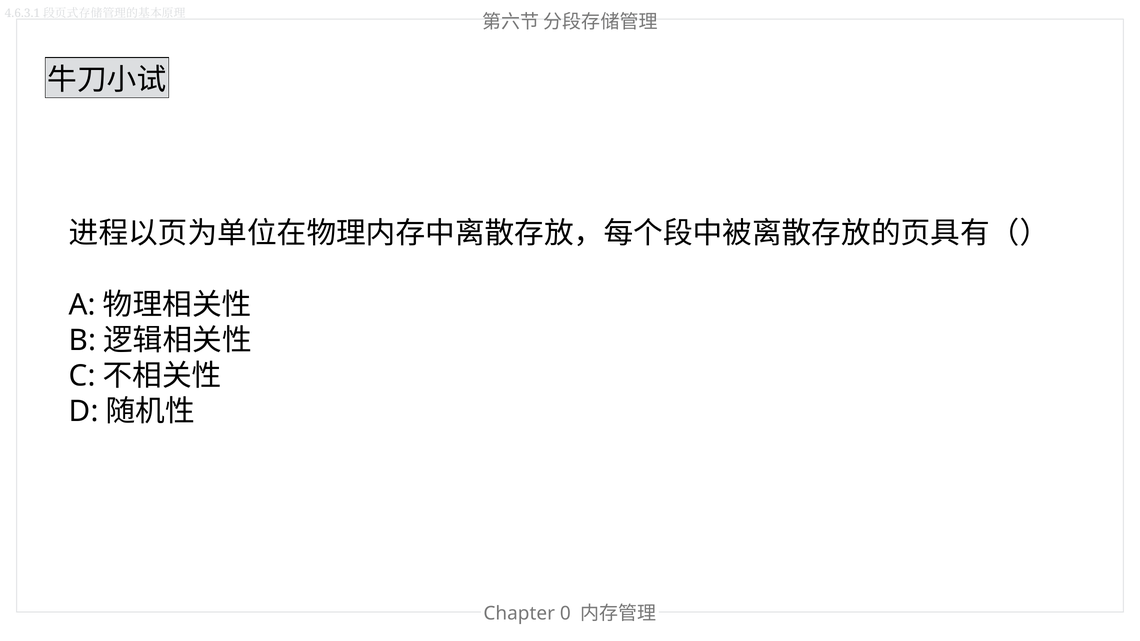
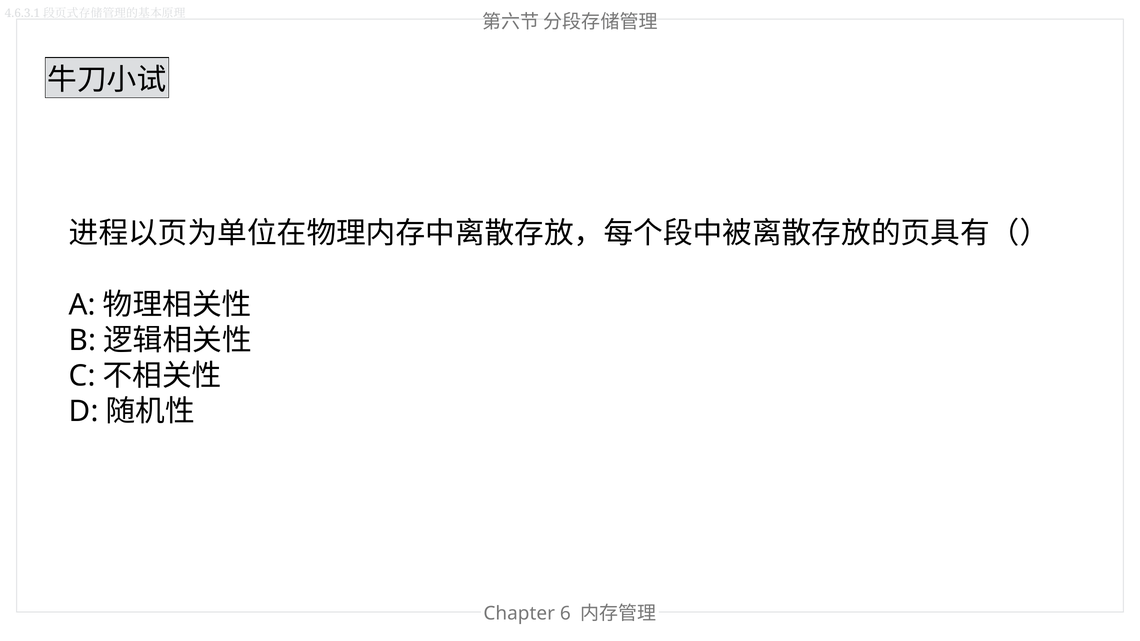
0: 0 -> 6 (565, 614)
